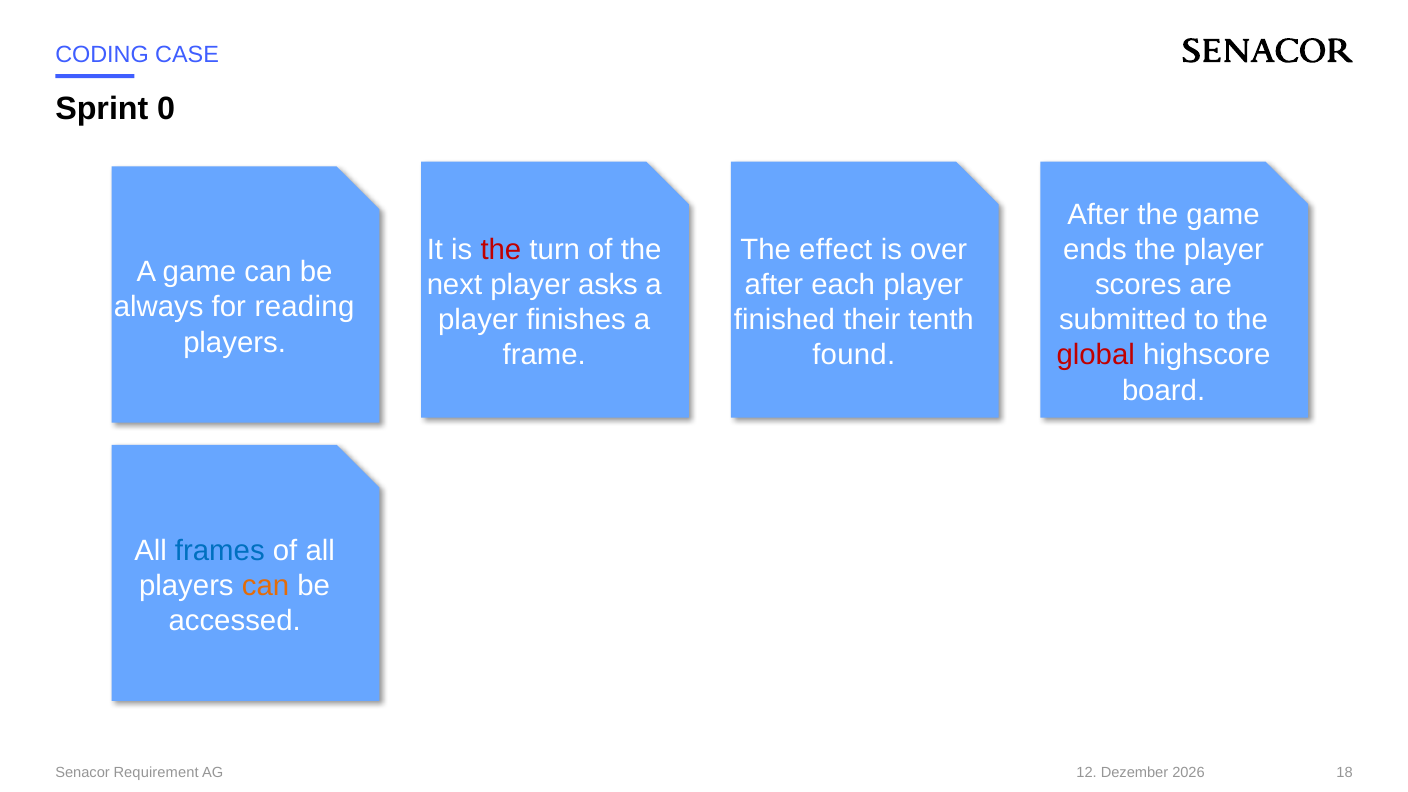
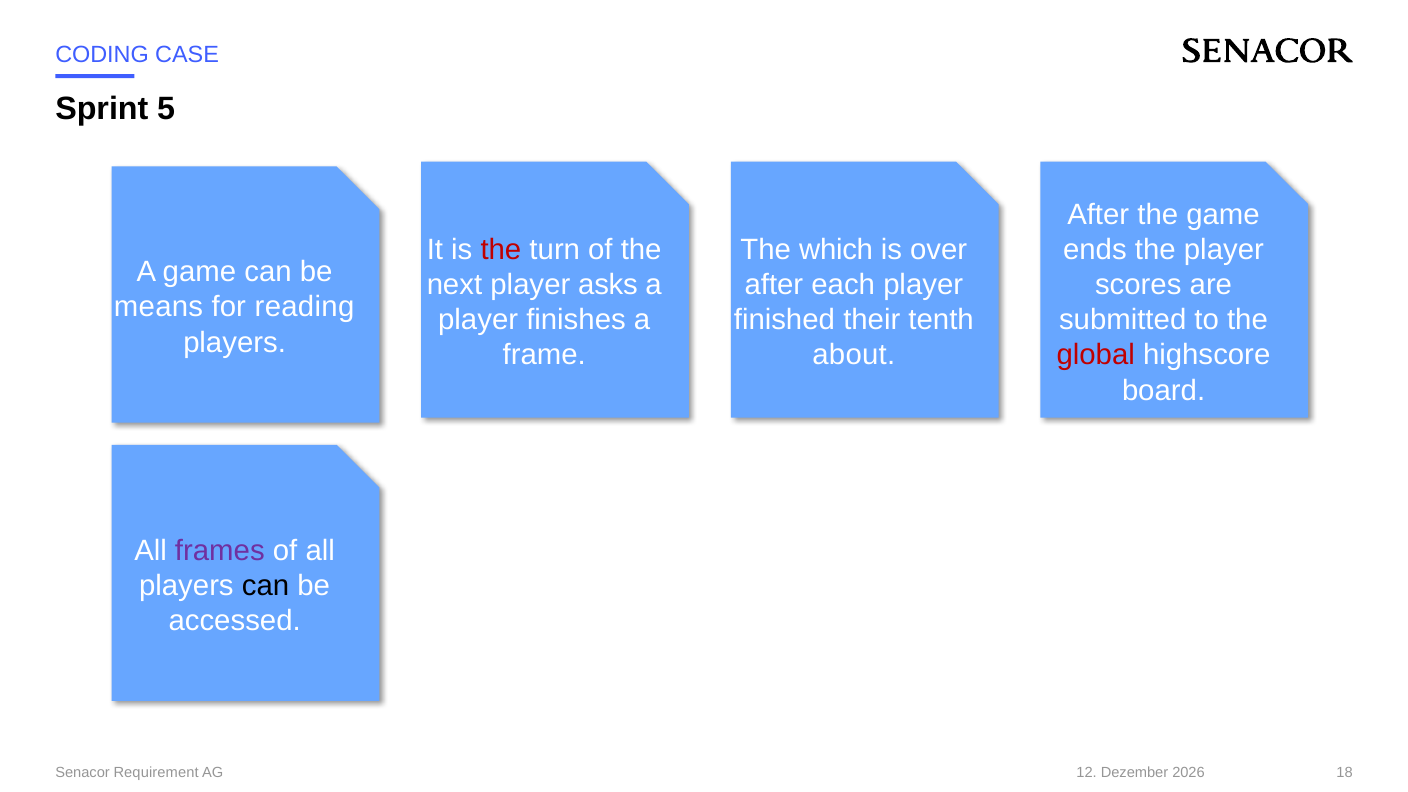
0: 0 -> 5 (166, 108)
effect: effect -> which (836, 250)
always: always -> means (159, 307)
found: found -> about (854, 355)
frames colour: blue -> purple (220, 550)
can colour: orange -> black (266, 586)
